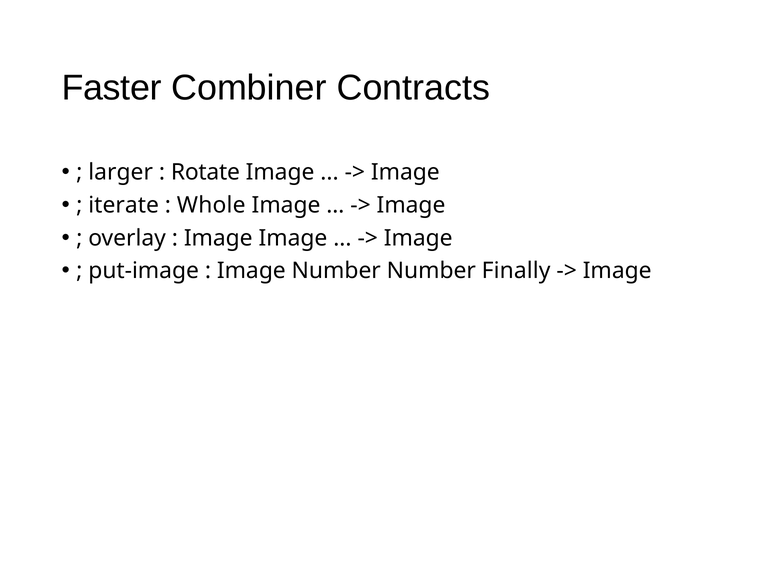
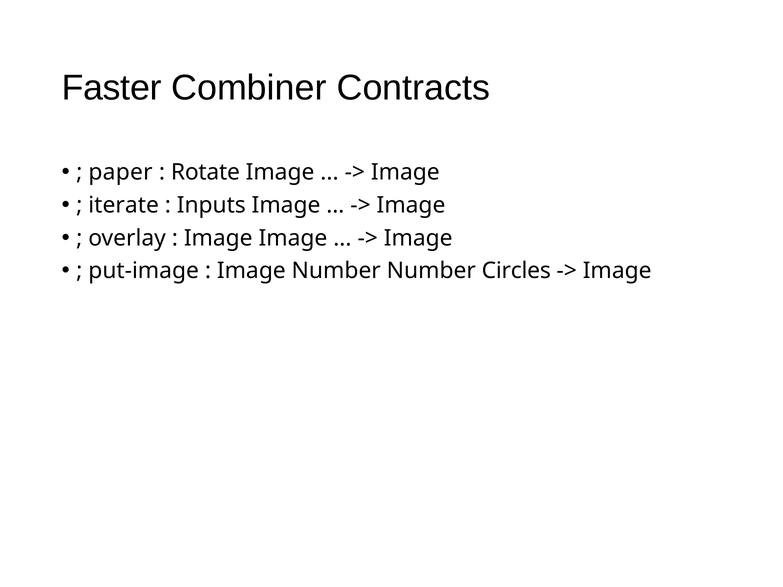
larger: larger -> paper (121, 172)
Whole: Whole -> Inputs (211, 205)
Finally: Finally -> Circles (516, 271)
